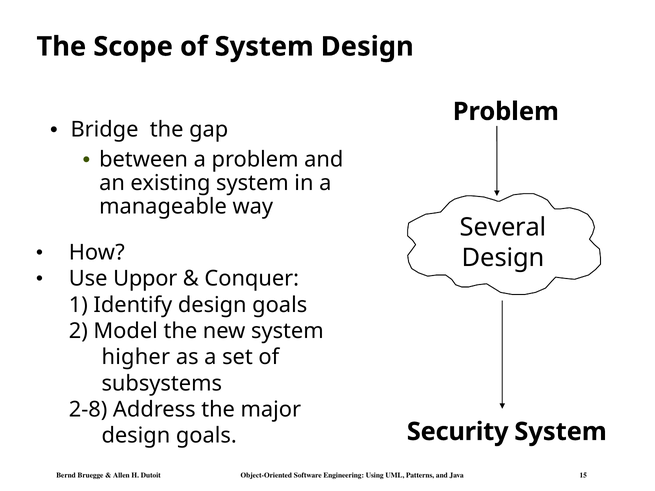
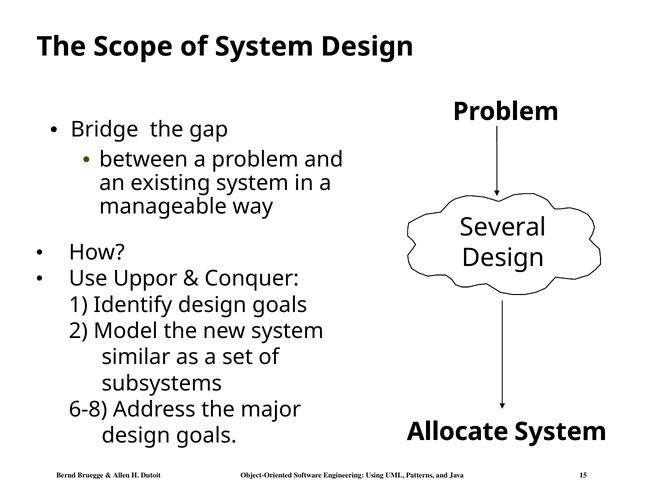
higher: higher -> similar (136, 357)
2-8: 2-8 -> 6-8 (88, 410)
Security: Security -> Allocate (458, 432)
